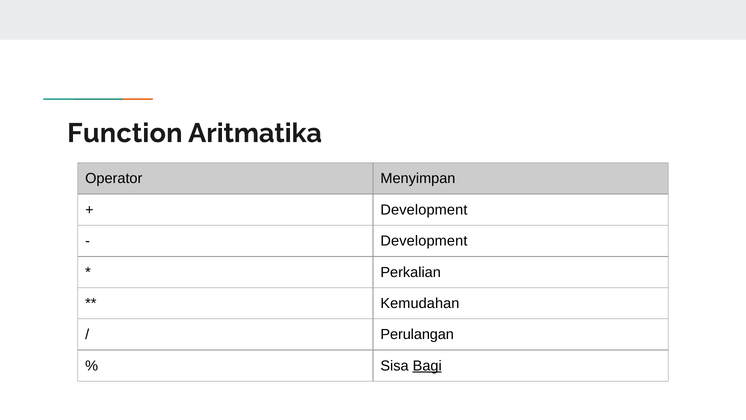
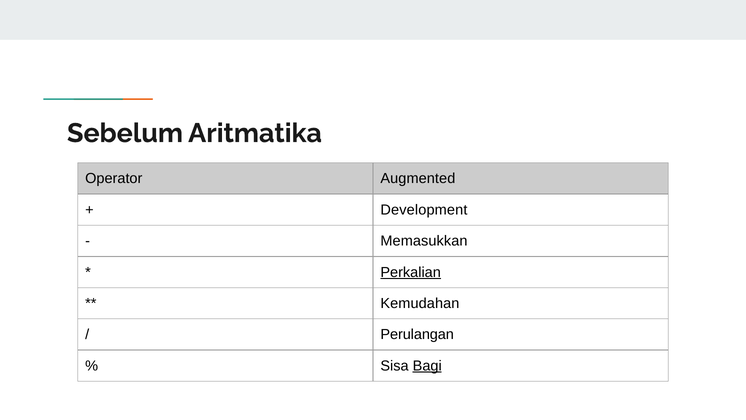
Function: Function -> Sebelum (125, 133)
Menyimpan: Menyimpan -> Augmented (418, 178)
Development: Development -> Memasukkan (424, 241)
Perkalian underline: none -> present (411, 272)
